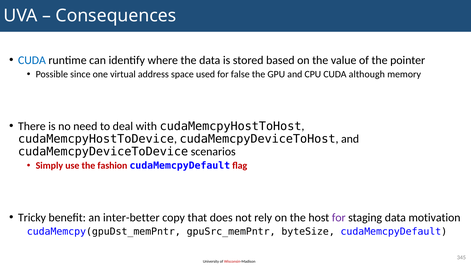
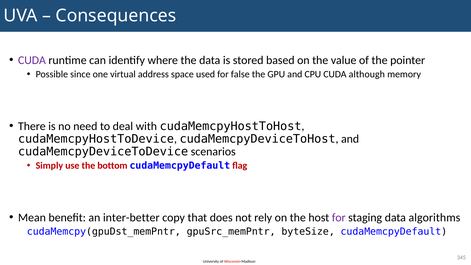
CUDA colour: blue -> purple (32, 60)
fashion: fashion -> bottom (112, 166)
Tricky: Tricky -> Mean (32, 217)
motivation: motivation -> algorithms (434, 217)
